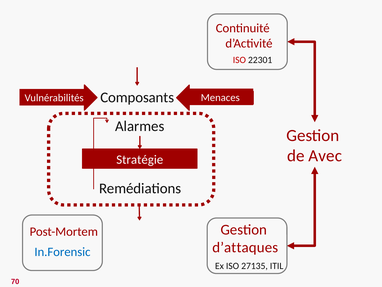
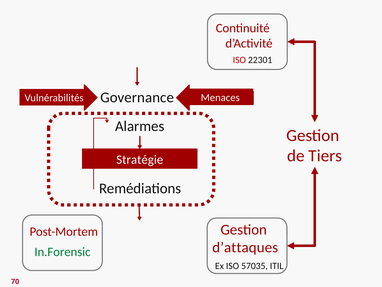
Composants: Composants -> Governance (137, 97)
Avec: Avec -> Tiers (325, 156)
In.Forensic colour: blue -> green (62, 251)
27135: 27135 -> 57035 (255, 266)
